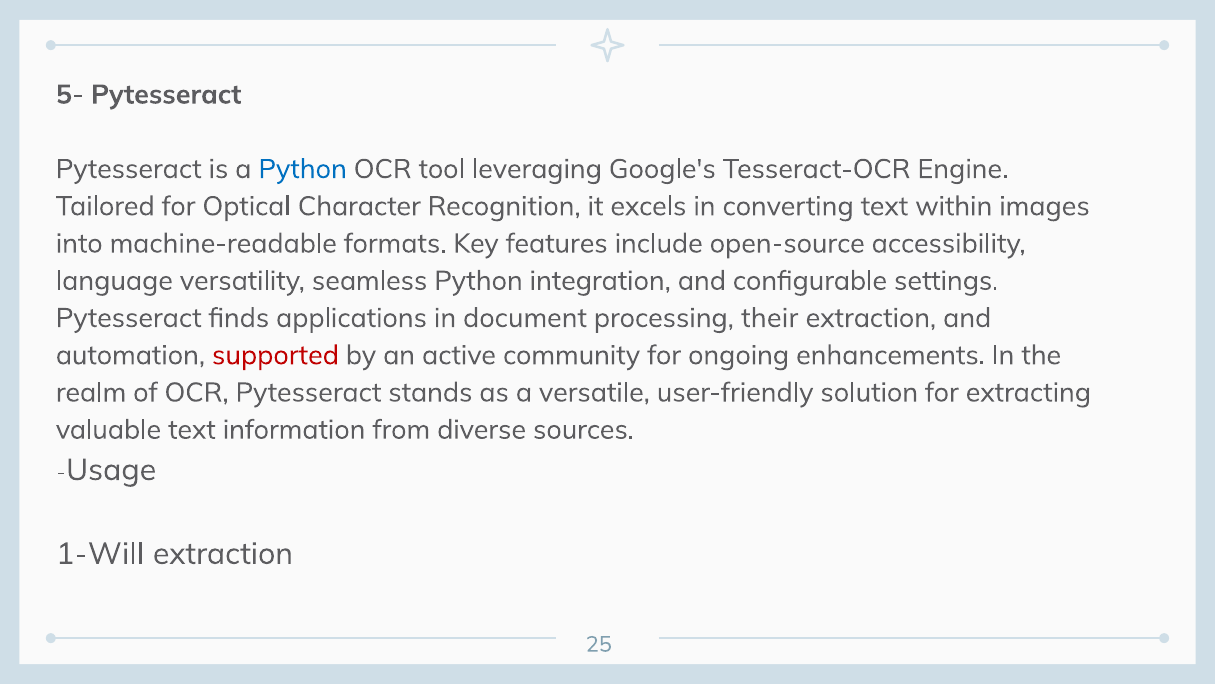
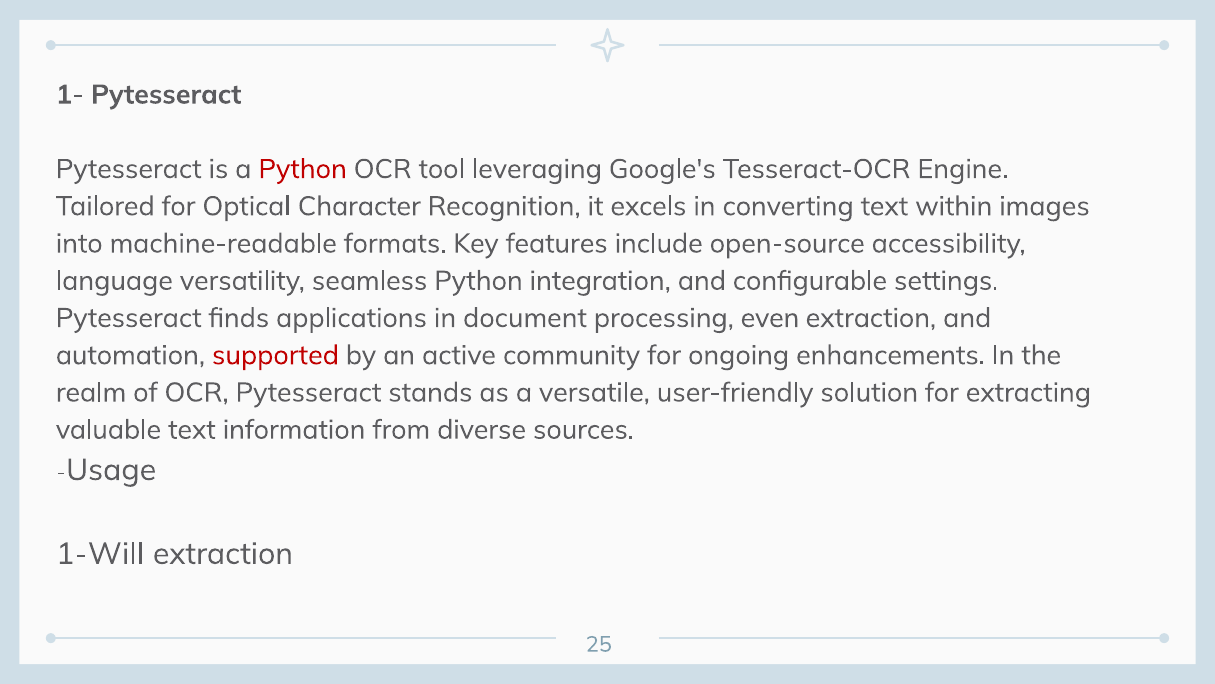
5-: 5- -> 1- (70, 95)
Python colour: blue -> red (303, 169)
their: their -> even (770, 318)
